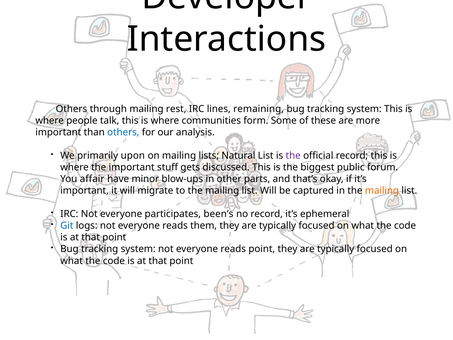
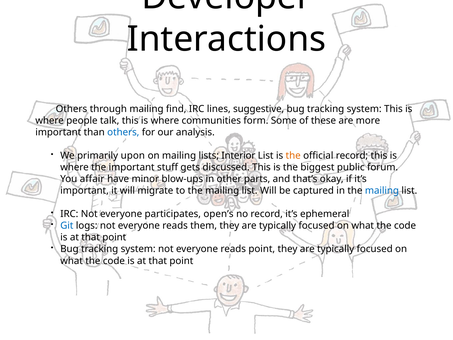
rest: rest -> find (176, 109)
remaining: remaining -> suggestive (259, 109)
Natural: Natural -> Interior (238, 156)
the colour: purple -> orange (293, 156)
mailing colour: orange -> blue (382, 191)
been’s: been’s -> open’s (218, 214)
